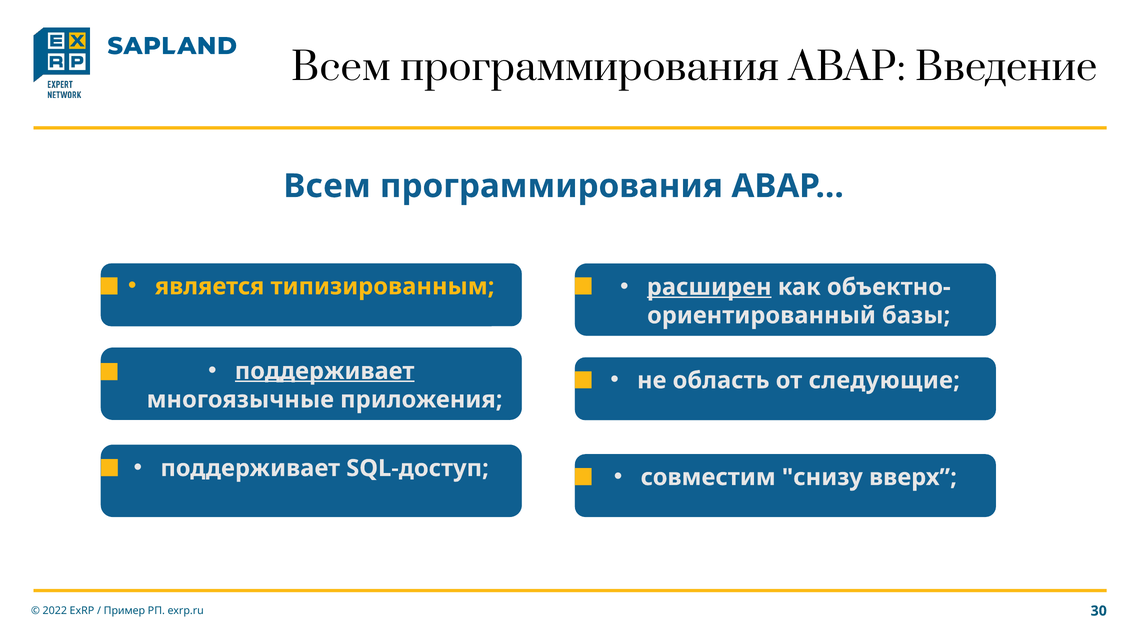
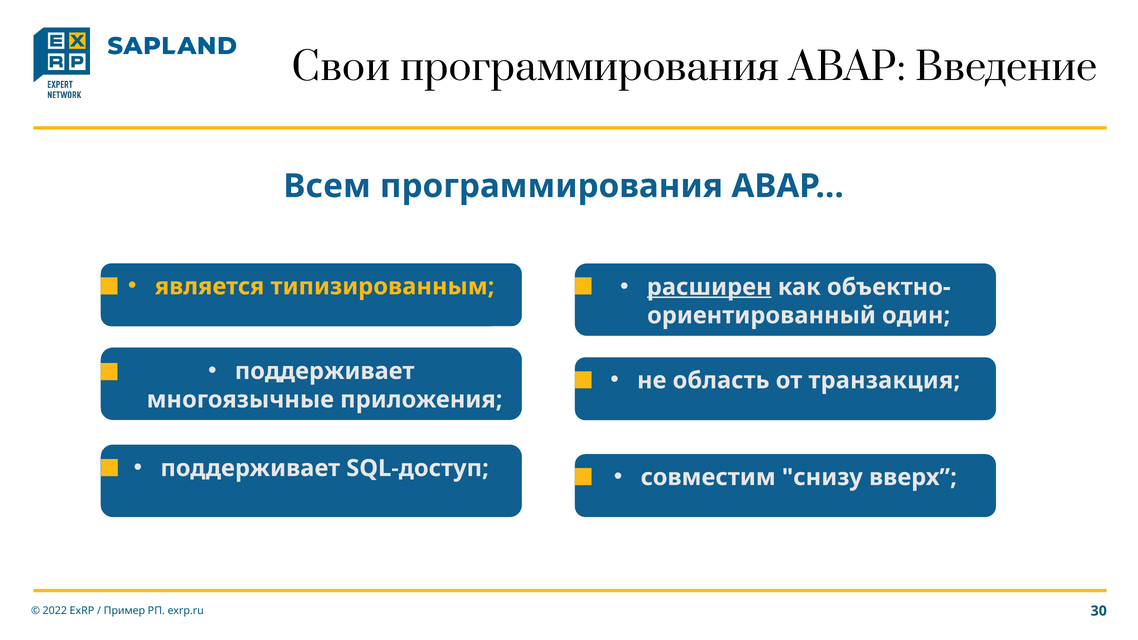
Всем: Всем -> Свои (341, 68)
базы: базы -> один (916, 316)
поддерживает underline: present -> none (325, 371)
следующие: следующие -> транзакция (884, 381)
